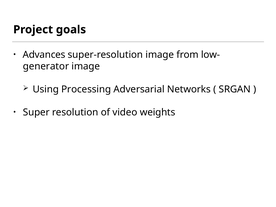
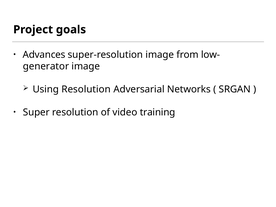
Using Processing: Processing -> Resolution (86, 89)
weights: weights -> training (158, 112)
